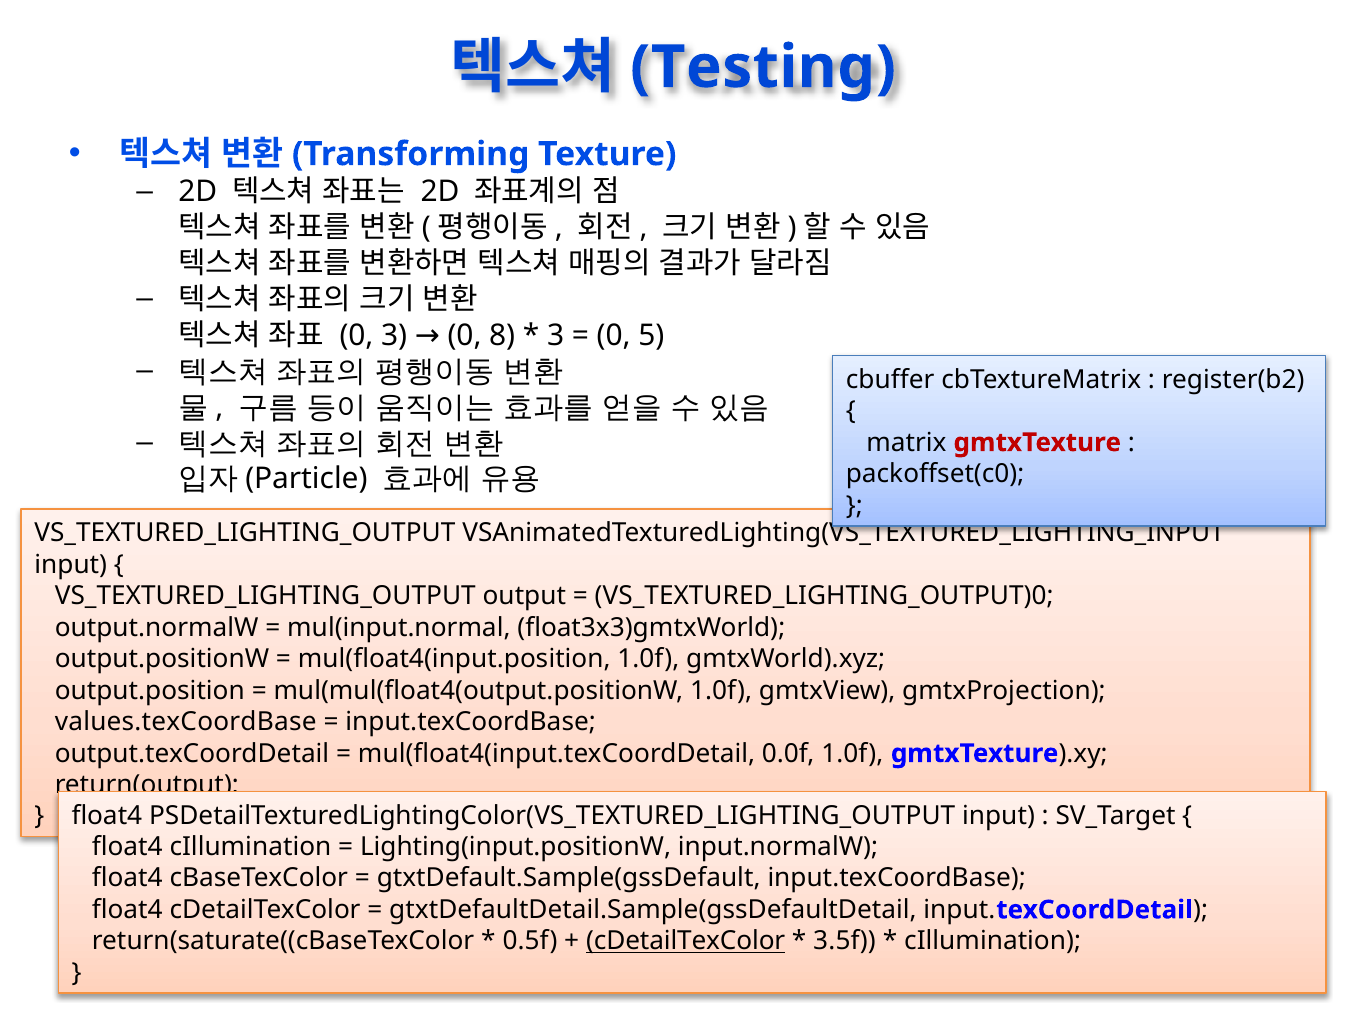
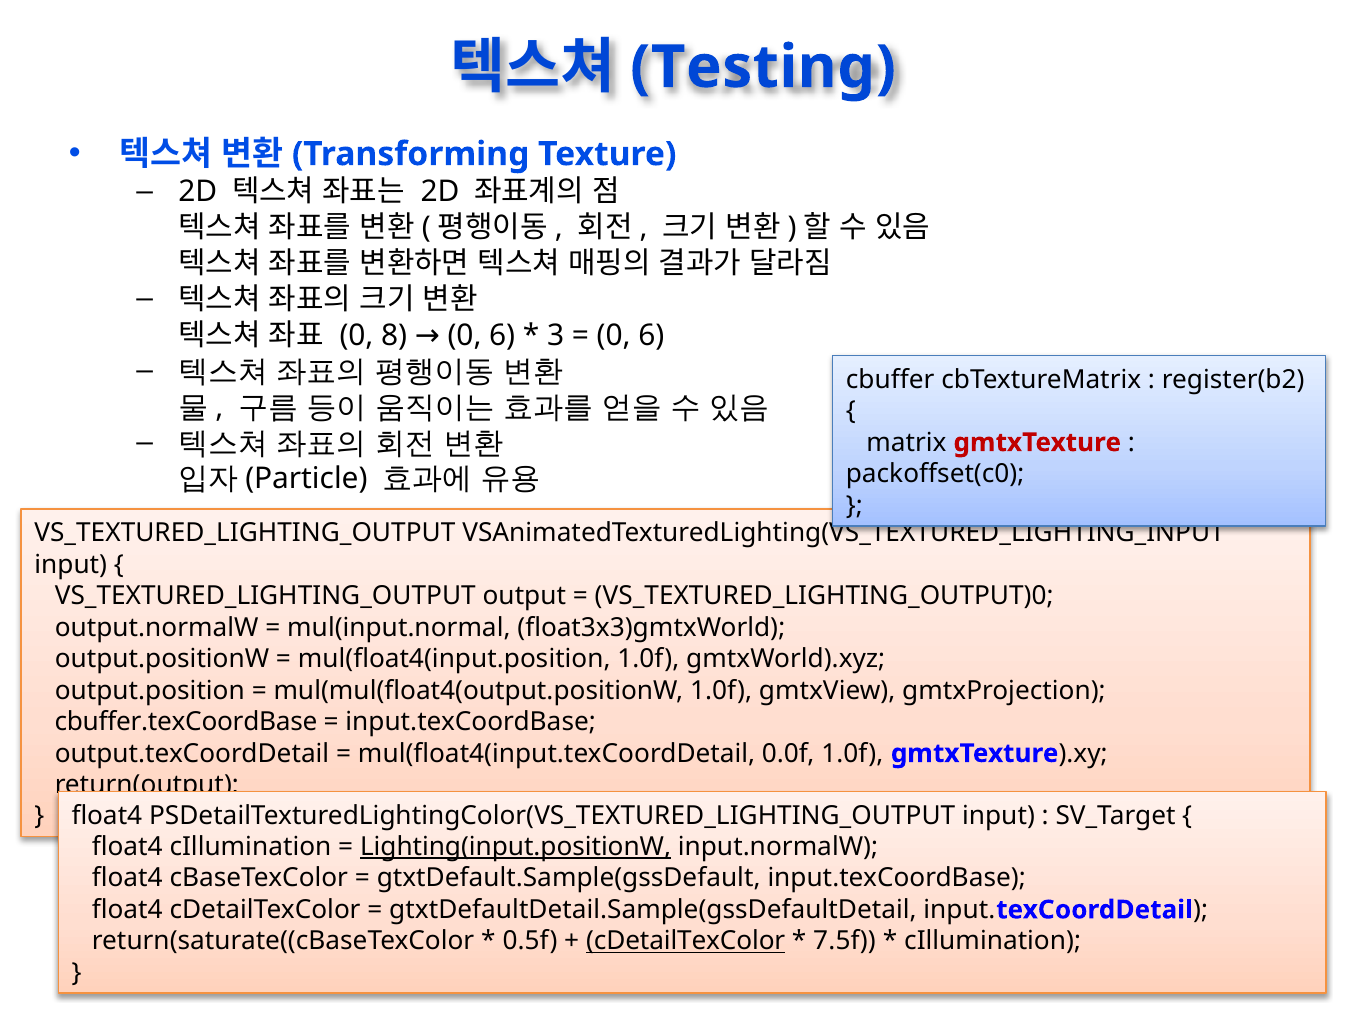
0 3: 3 -> 8 (394, 336)
8: 8 -> 6 (502, 336)
5: 5 -> 6 (651, 336)
values.texCoordBase: values.texCoordBase -> cbuffer.texCoordBase (186, 722)
Lighting(input.positionW underline: none -> present (516, 847)
3.5f: 3.5f -> 7.5f (844, 941)
